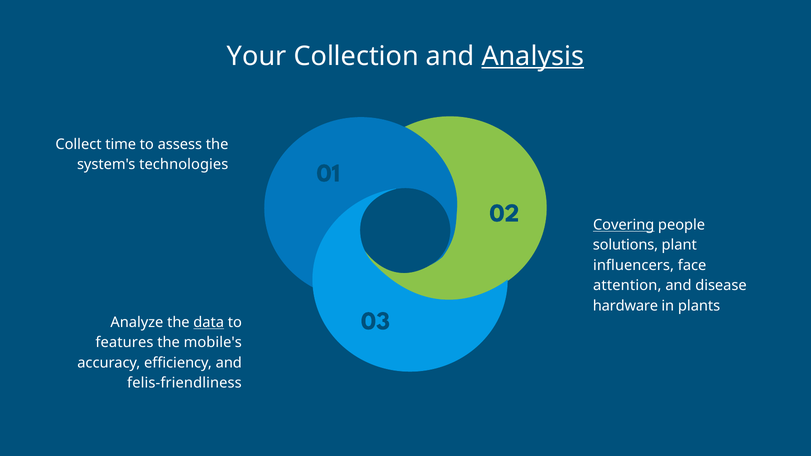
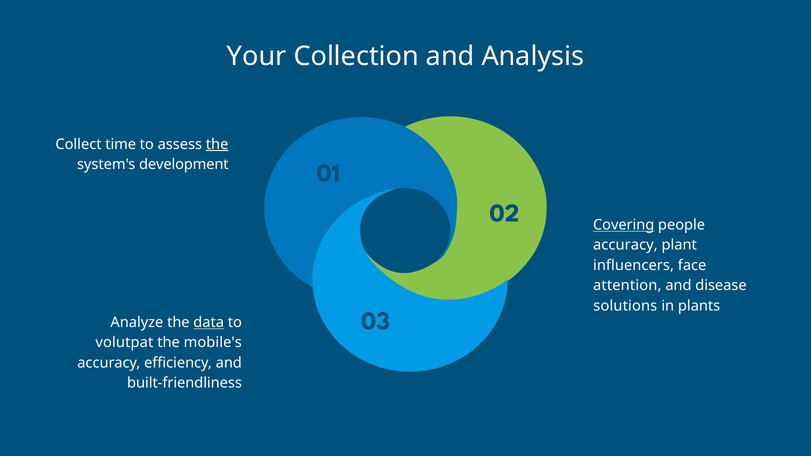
Analysis underline: present -> none (533, 56)
the underline: none -> present (217, 144)
technologies: technologies -> development (184, 164)
solutions: solutions -> accuracy (625, 245)
hardware: hardware -> solutions (625, 306)
features: features -> volutpat (124, 343)
felis-friendliness: felis-friendliness -> built-friendliness (185, 383)
